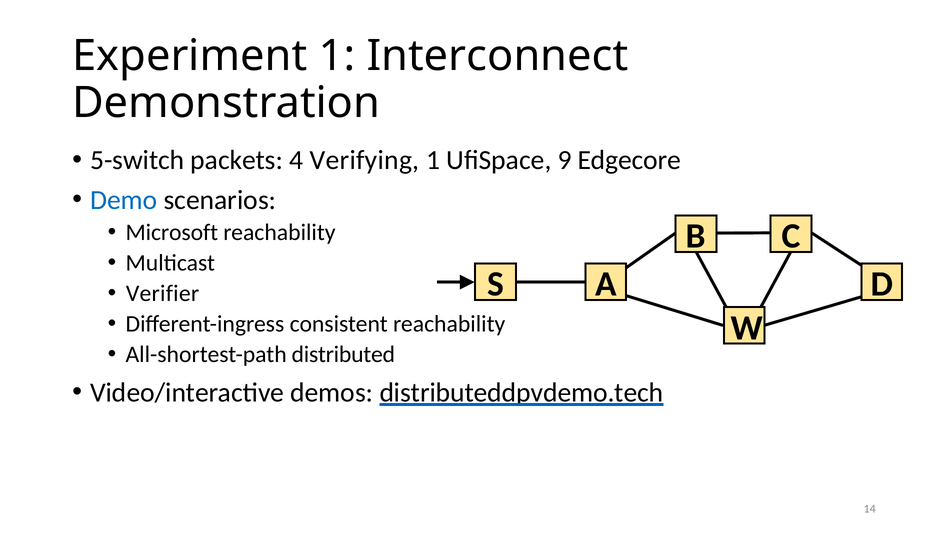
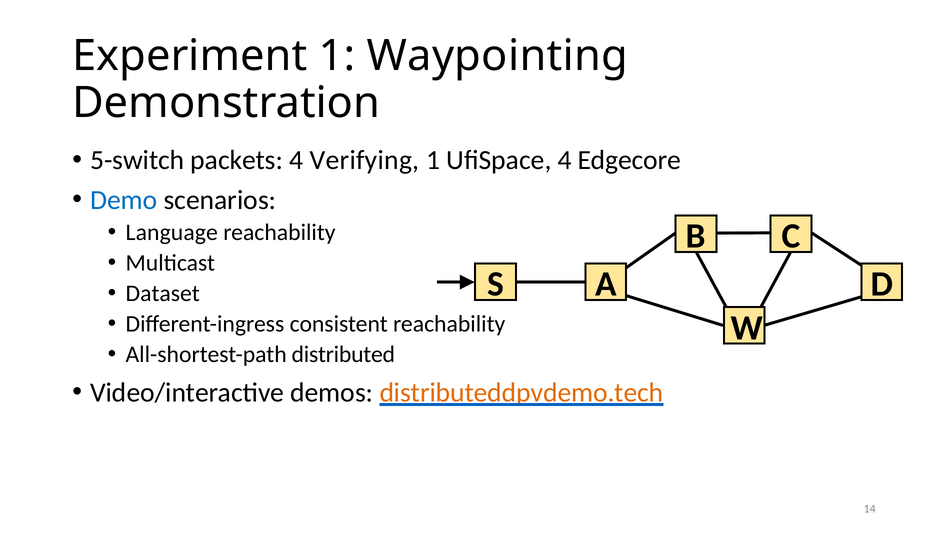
Interconnect: Interconnect -> Waypointing (497, 56)
UfiSpace 9: 9 -> 4 (565, 160)
Microsoft: Microsoft -> Language (172, 233)
Verifier: Verifier -> Dataset (163, 294)
distributeddpvdemo.tech colour: black -> orange (521, 393)
